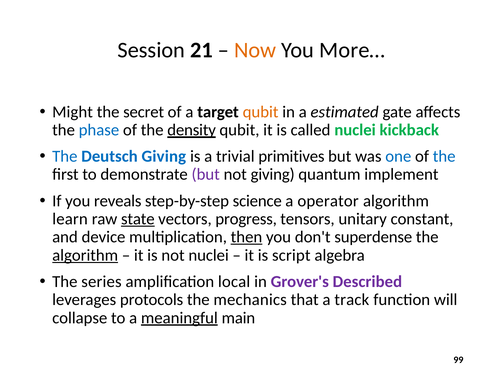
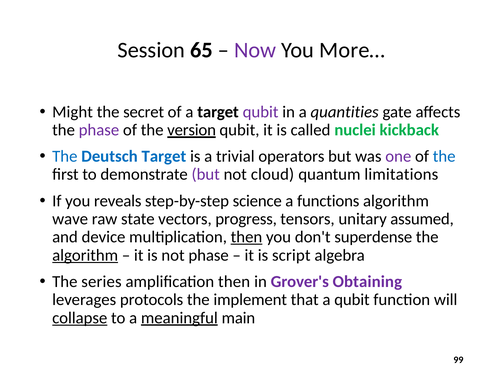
21: 21 -> 65 (202, 50)
Now colour: orange -> purple (255, 50)
qubit colour: orange -> purple (261, 112)
estimated: estimated -> quantities (345, 112)
phase colour: blue -> purple (99, 130)
density: density -> version (192, 130)
Deutsch Giving: Giving -> Target (164, 156)
primitives: primitives -> operators (291, 156)
one colour: blue -> purple (398, 156)
not giving: giving -> cloud (272, 175)
implement: implement -> limitations (401, 175)
operator: operator -> functions (328, 201)
learn: learn -> wave (70, 219)
state underline: present -> none (138, 219)
constant: constant -> assumed (422, 219)
not nuclei: nuclei -> phase (209, 255)
amplification local: local -> then (234, 282)
Described: Described -> Obtaining (367, 282)
mechanics: mechanics -> implement (250, 300)
a track: track -> qubit (352, 300)
collapse underline: none -> present (80, 318)
